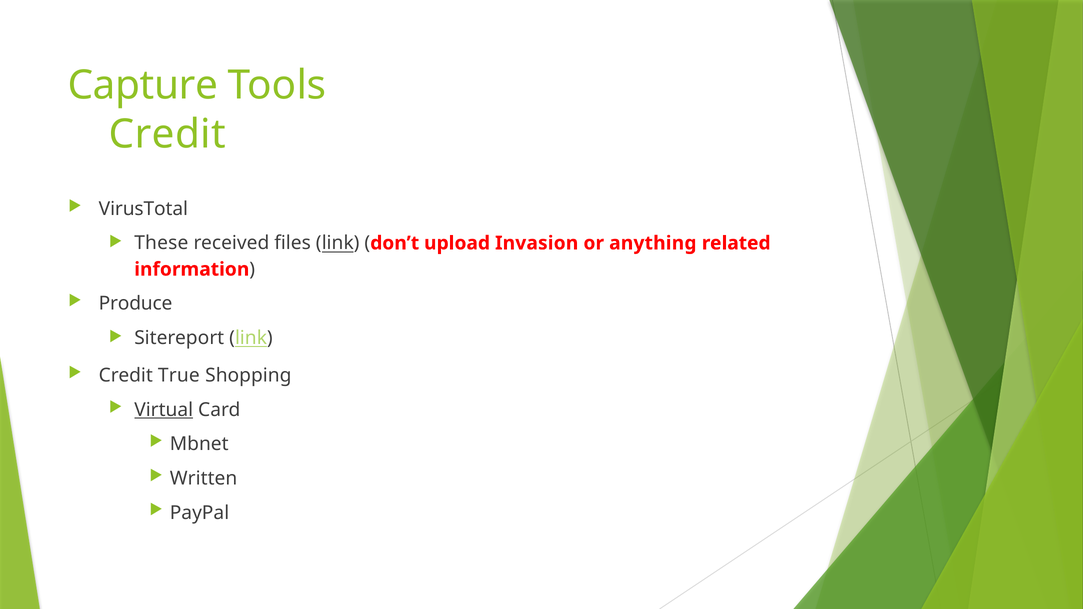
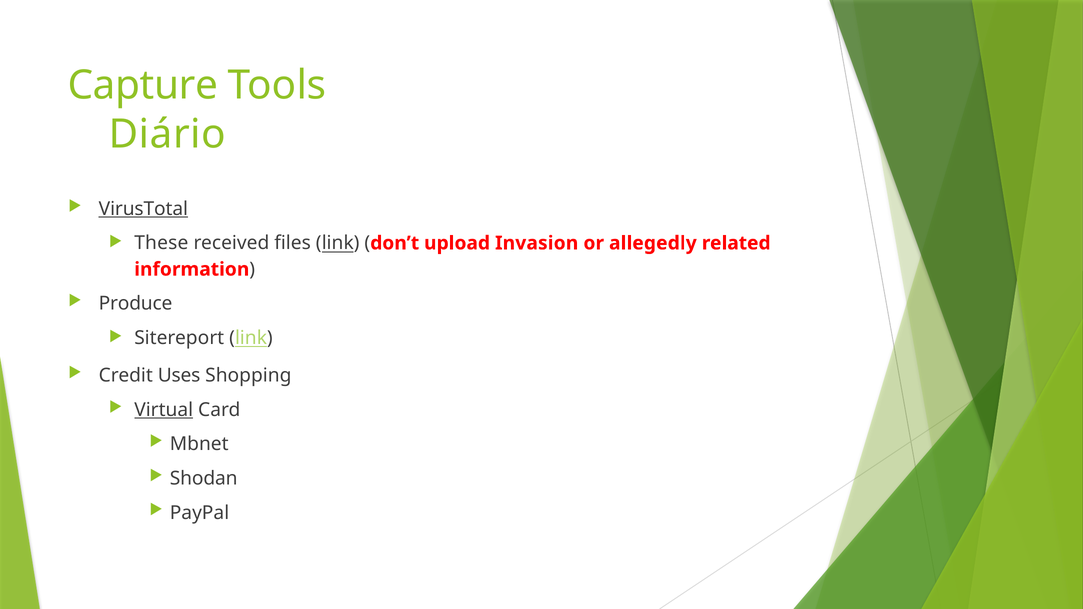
Credit: Credit -> Diário (167, 134)
VirusTotal underline: none -> present (143, 209)
anything: anything -> allegedly (653, 243)
True: True -> Uses (179, 376)
Written: Written -> Shodan (204, 479)
